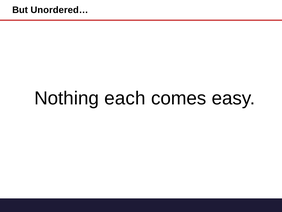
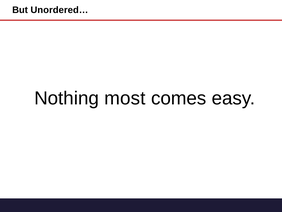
each: each -> most (125, 98)
